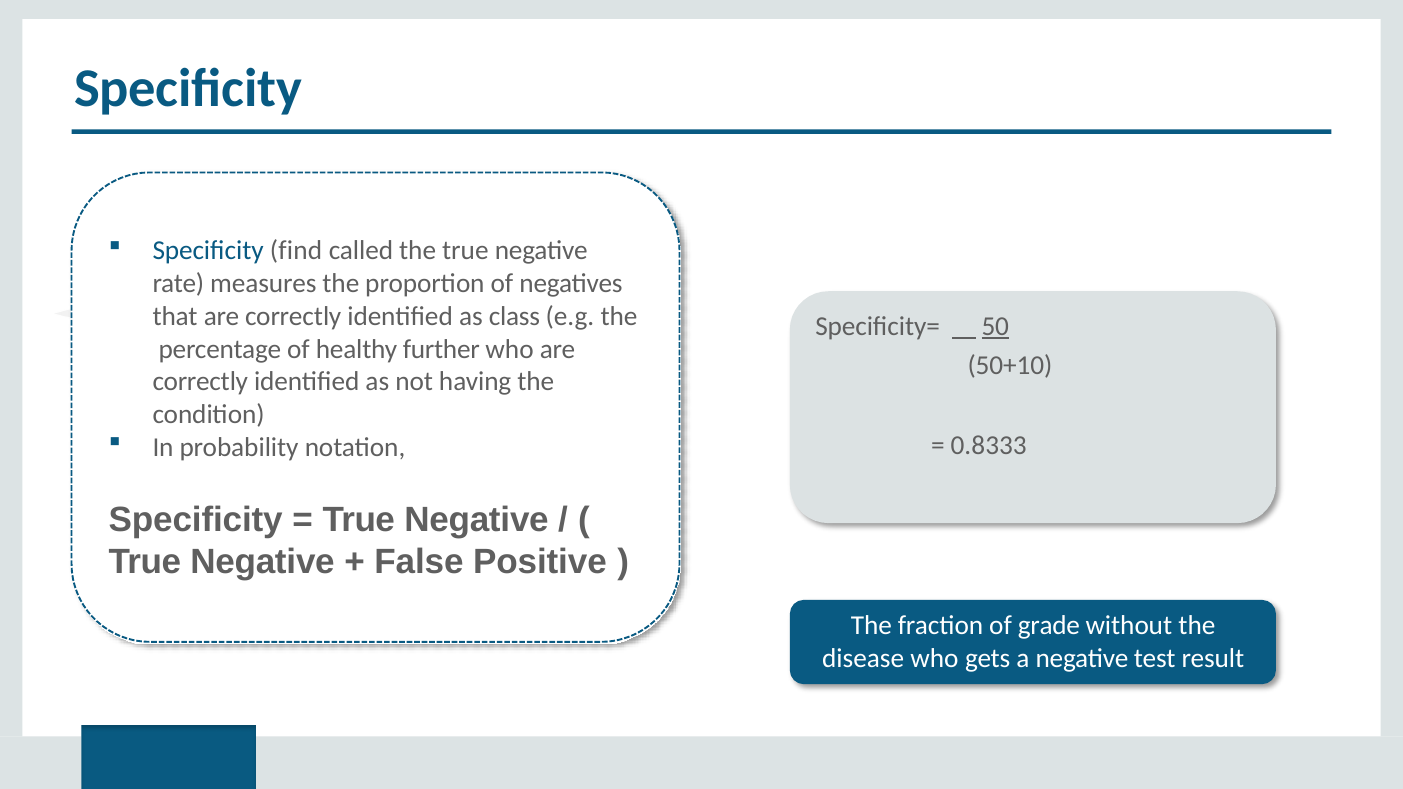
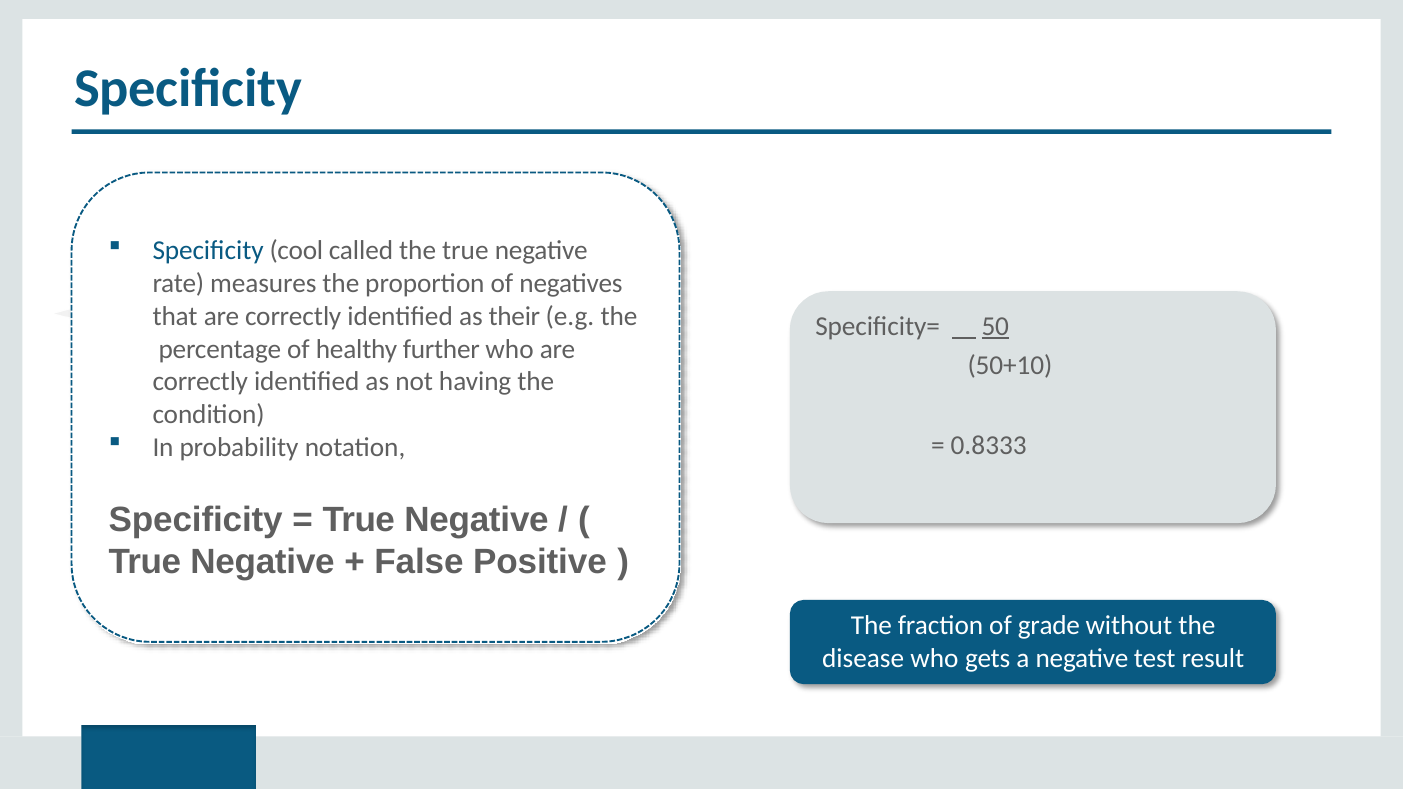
find: find -> cool (296, 251)
class: class -> their (514, 316)
